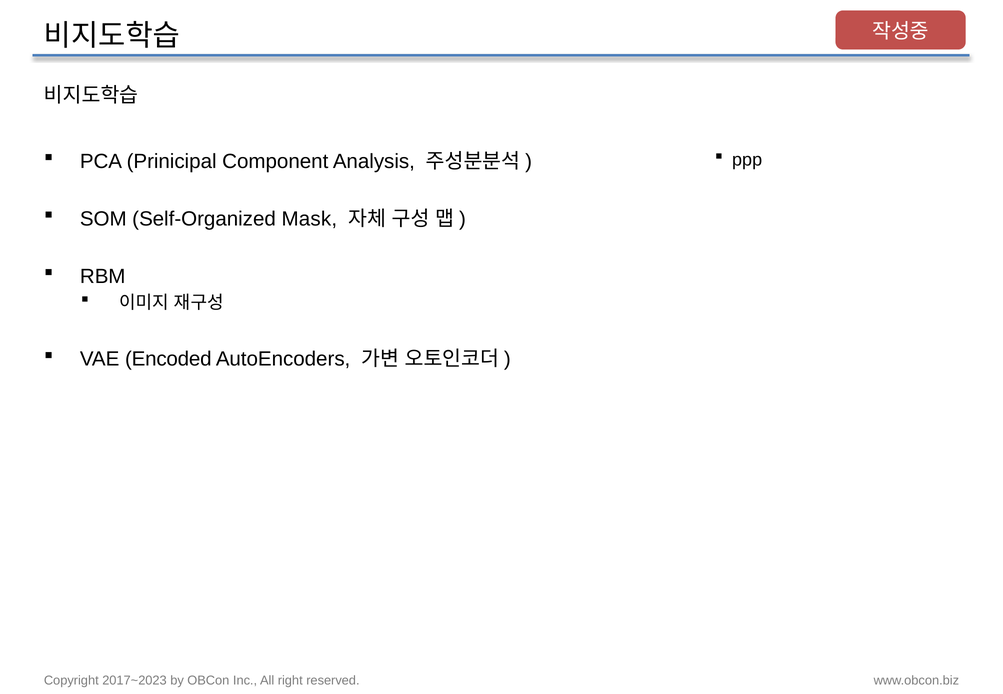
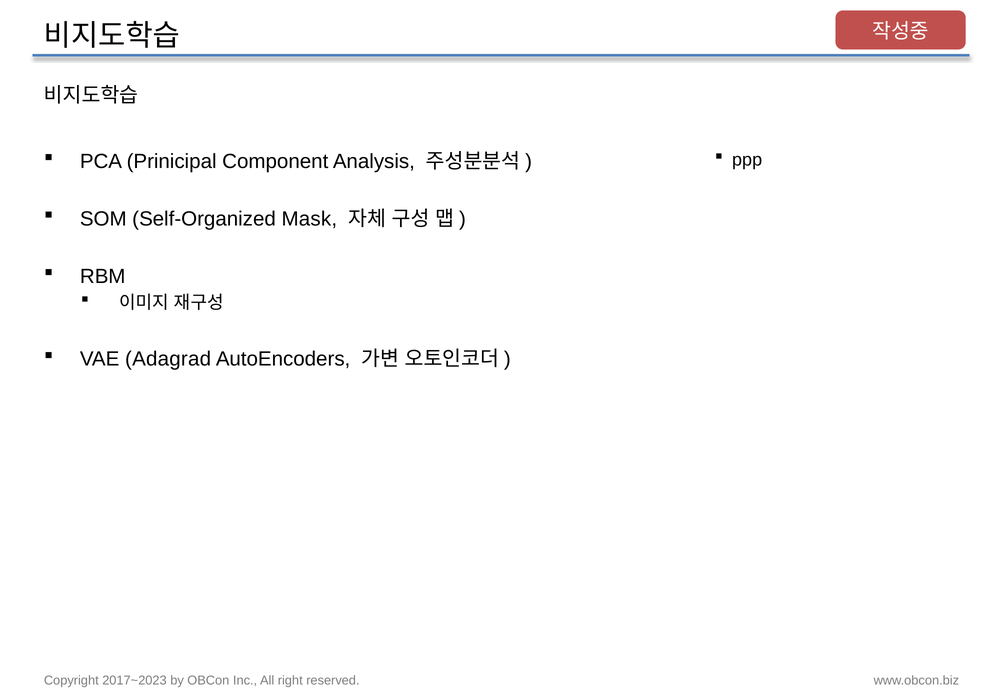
Encoded: Encoded -> Adagrad (168, 359)
